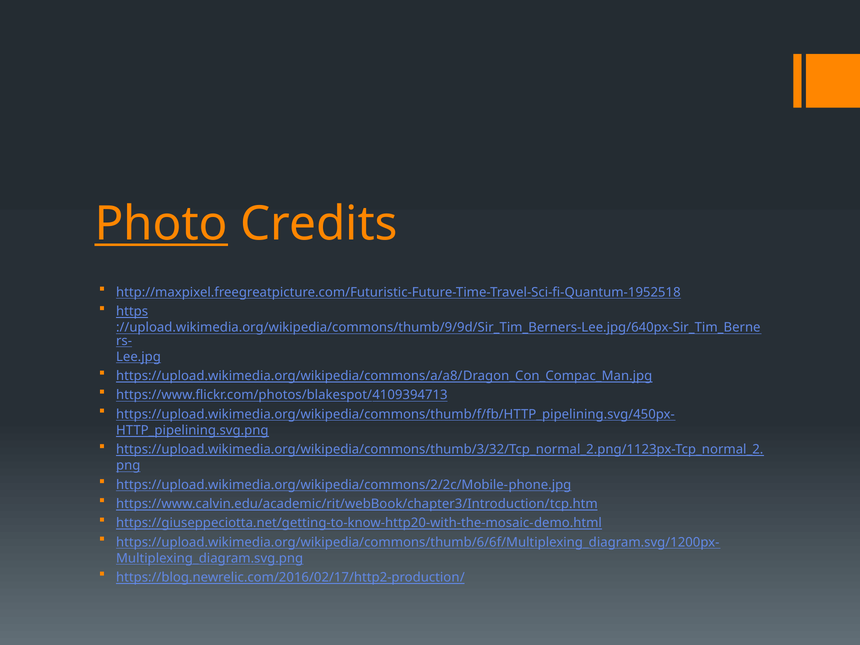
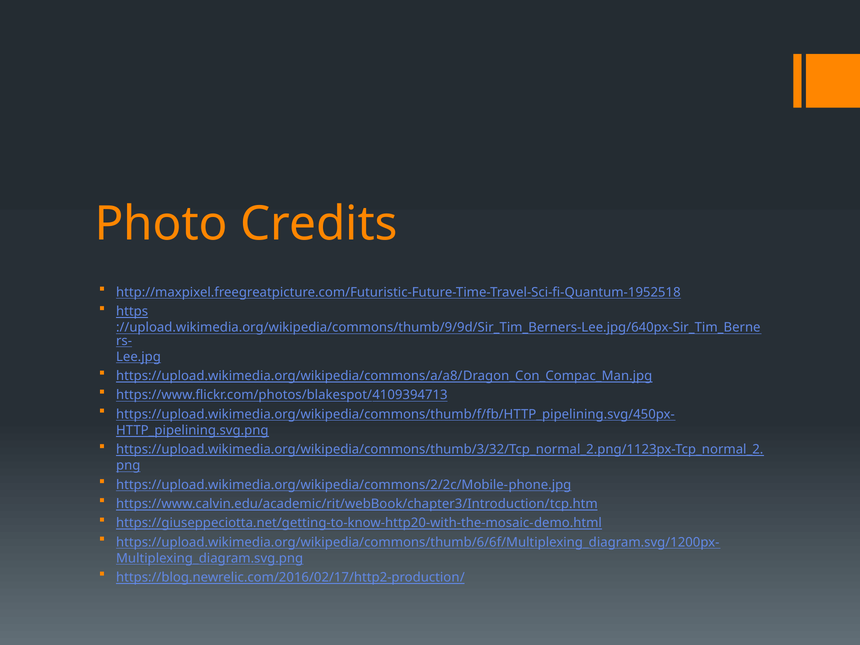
Photo underline: present -> none (161, 224)
